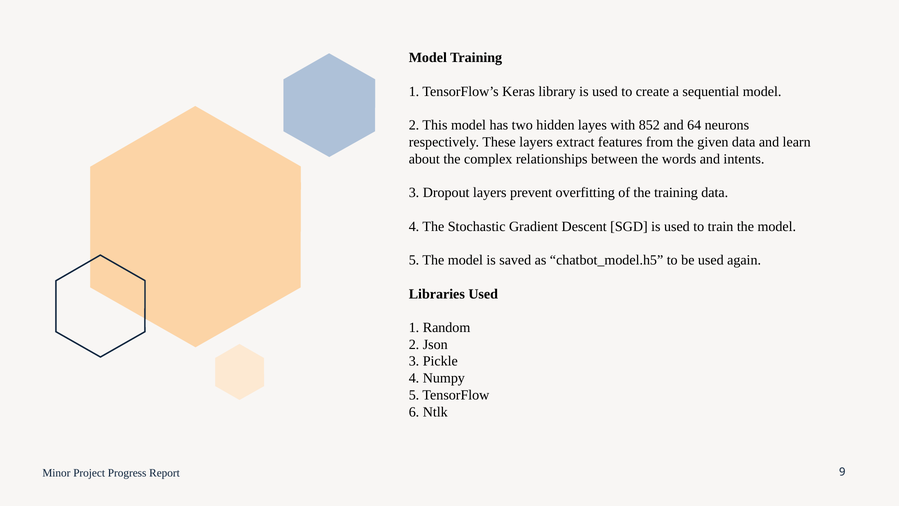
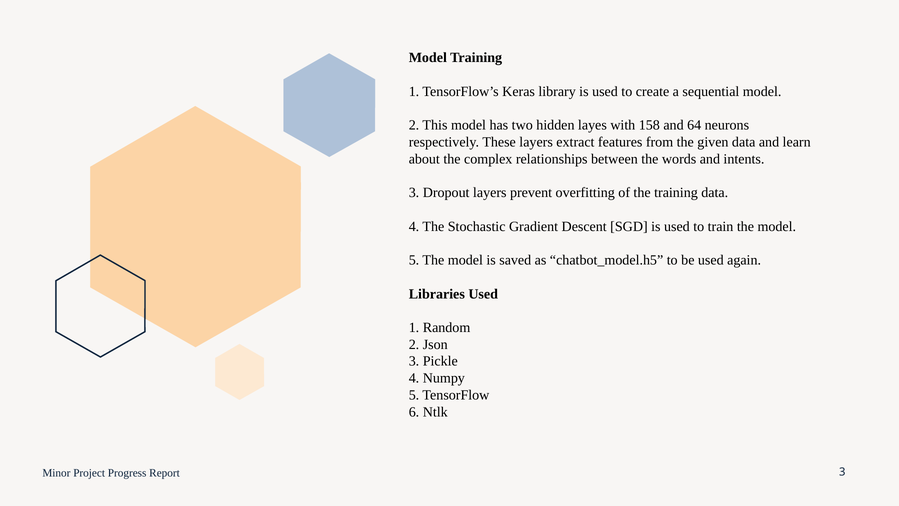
852: 852 -> 158 (649, 125)
Report 9: 9 -> 3 (842, 472)
